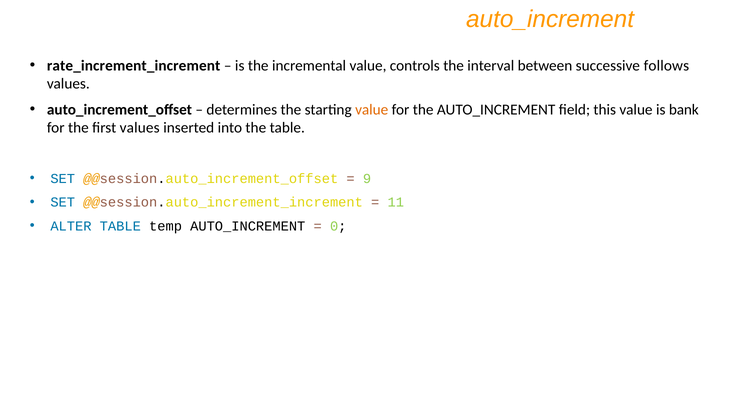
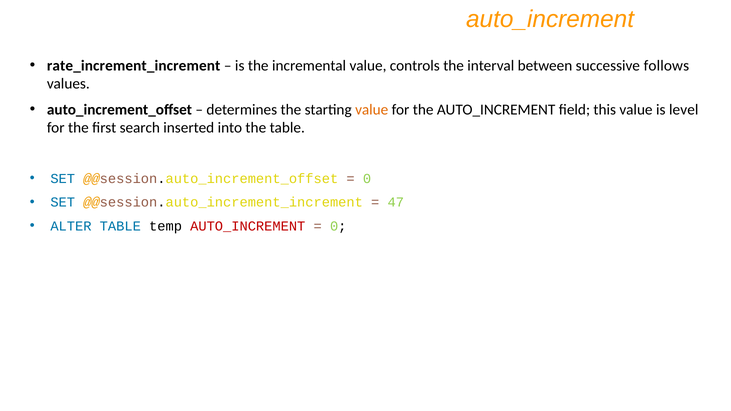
bank: bank -> level (684, 110)
first values: values -> search (140, 128)
9: 9 -> 0 (367, 179)
11: 11 -> 47 (396, 202)
AUTO_INCREMENT colour: black -> red (248, 226)
